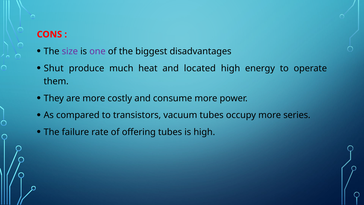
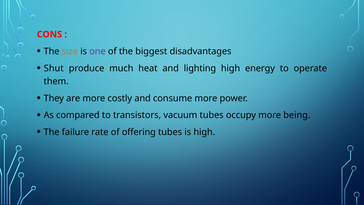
size colour: purple -> orange (70, 51)
located: located -> lighting (200, 68)
series: series -> being (297, 115)
